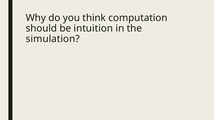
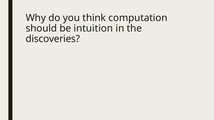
simulation: simulation -> discoveries (53, 39)
